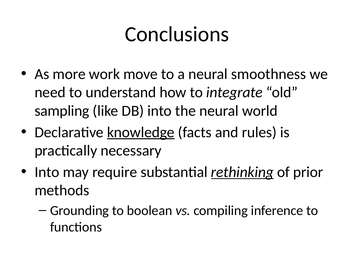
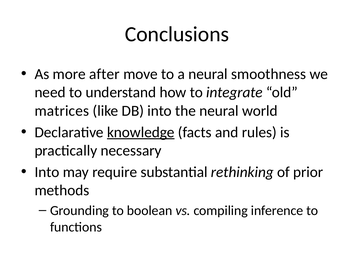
work: work -> after (104, 74)
sampling: sampling -> matrices (62, 111)
rethinking underline: present -> none (242, 172)
